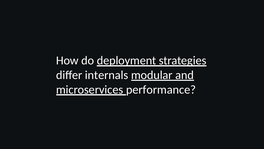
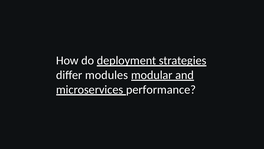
internals: internals -> modules (107, 75)
